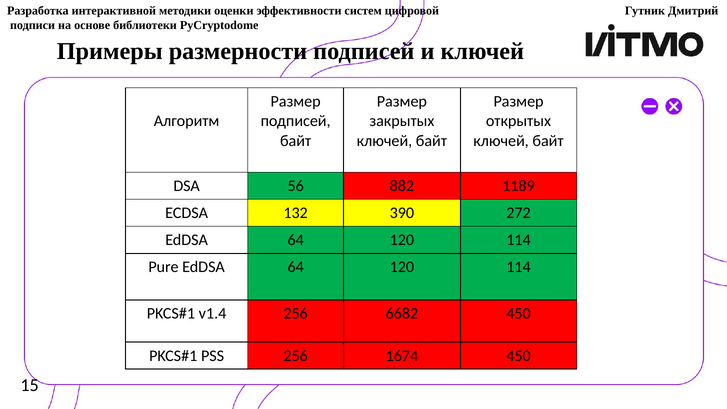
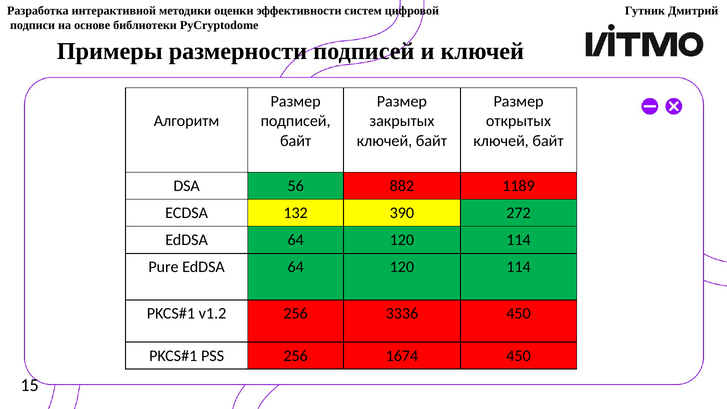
v1.4: v1.4 -> v1.2 (213, 314)
6682: 6682 -> 3336 (402, 314)
